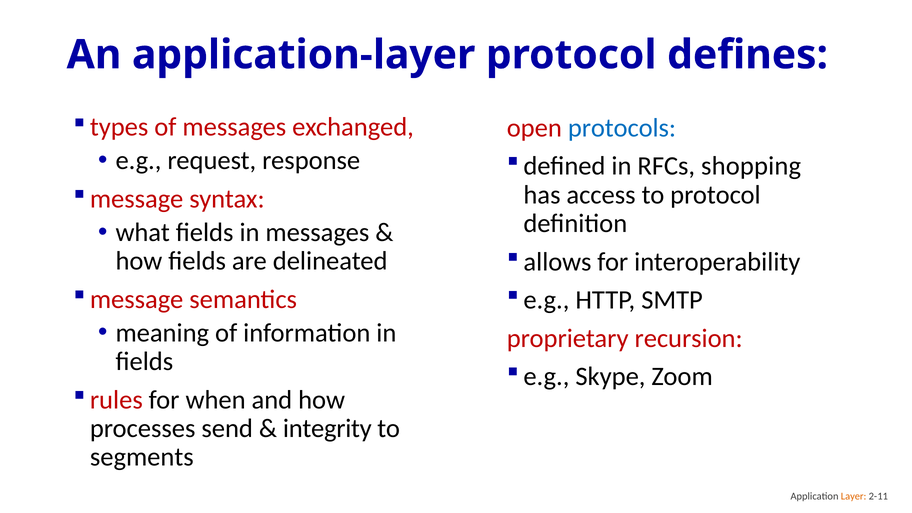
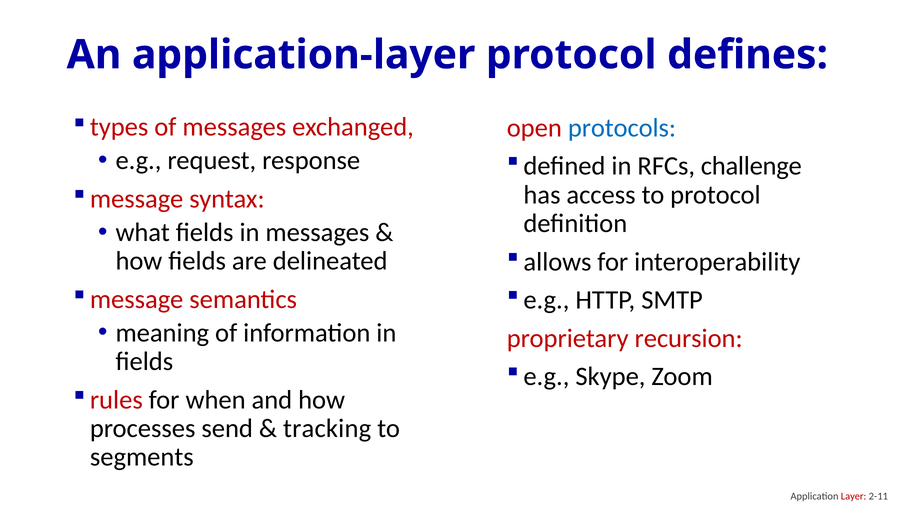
shopping: shopping -> challenge (751, 166)
integrity: integrity -> tracking (327, 428)
Layer colour: orange -> red (854, 496)
